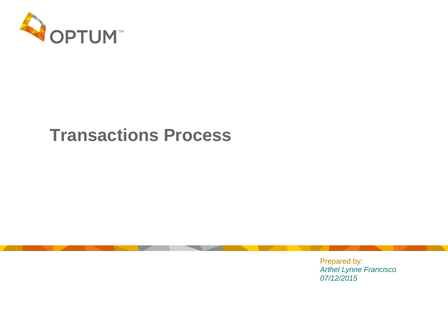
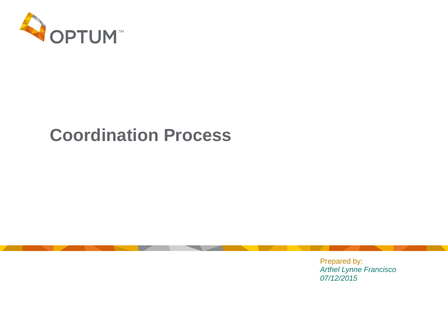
Transactions: Transactions -> Coordination (104, 135)
